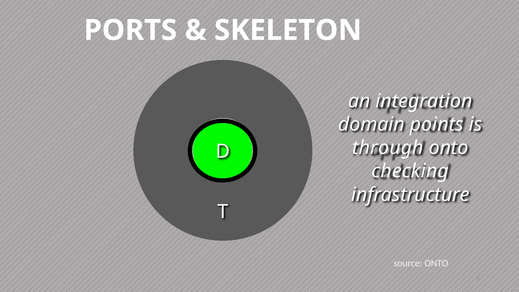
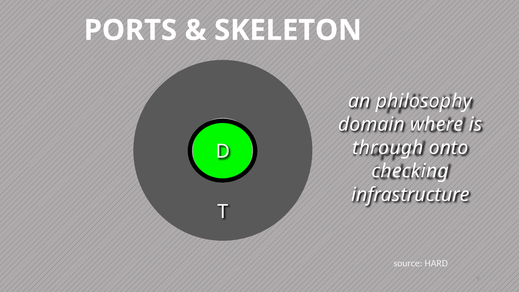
integration: integration -> philosophy (424, 101)
points: points -> where (437, 124)
source ONTO: ONTO -> HARD (436, 263)
